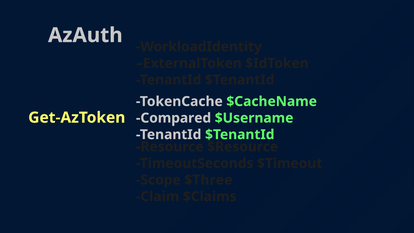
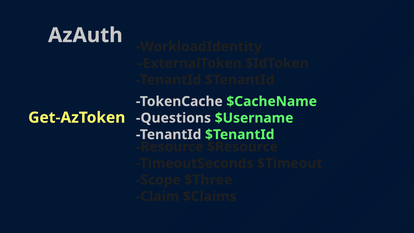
Compared: Compared -> Questions (174, 118)
